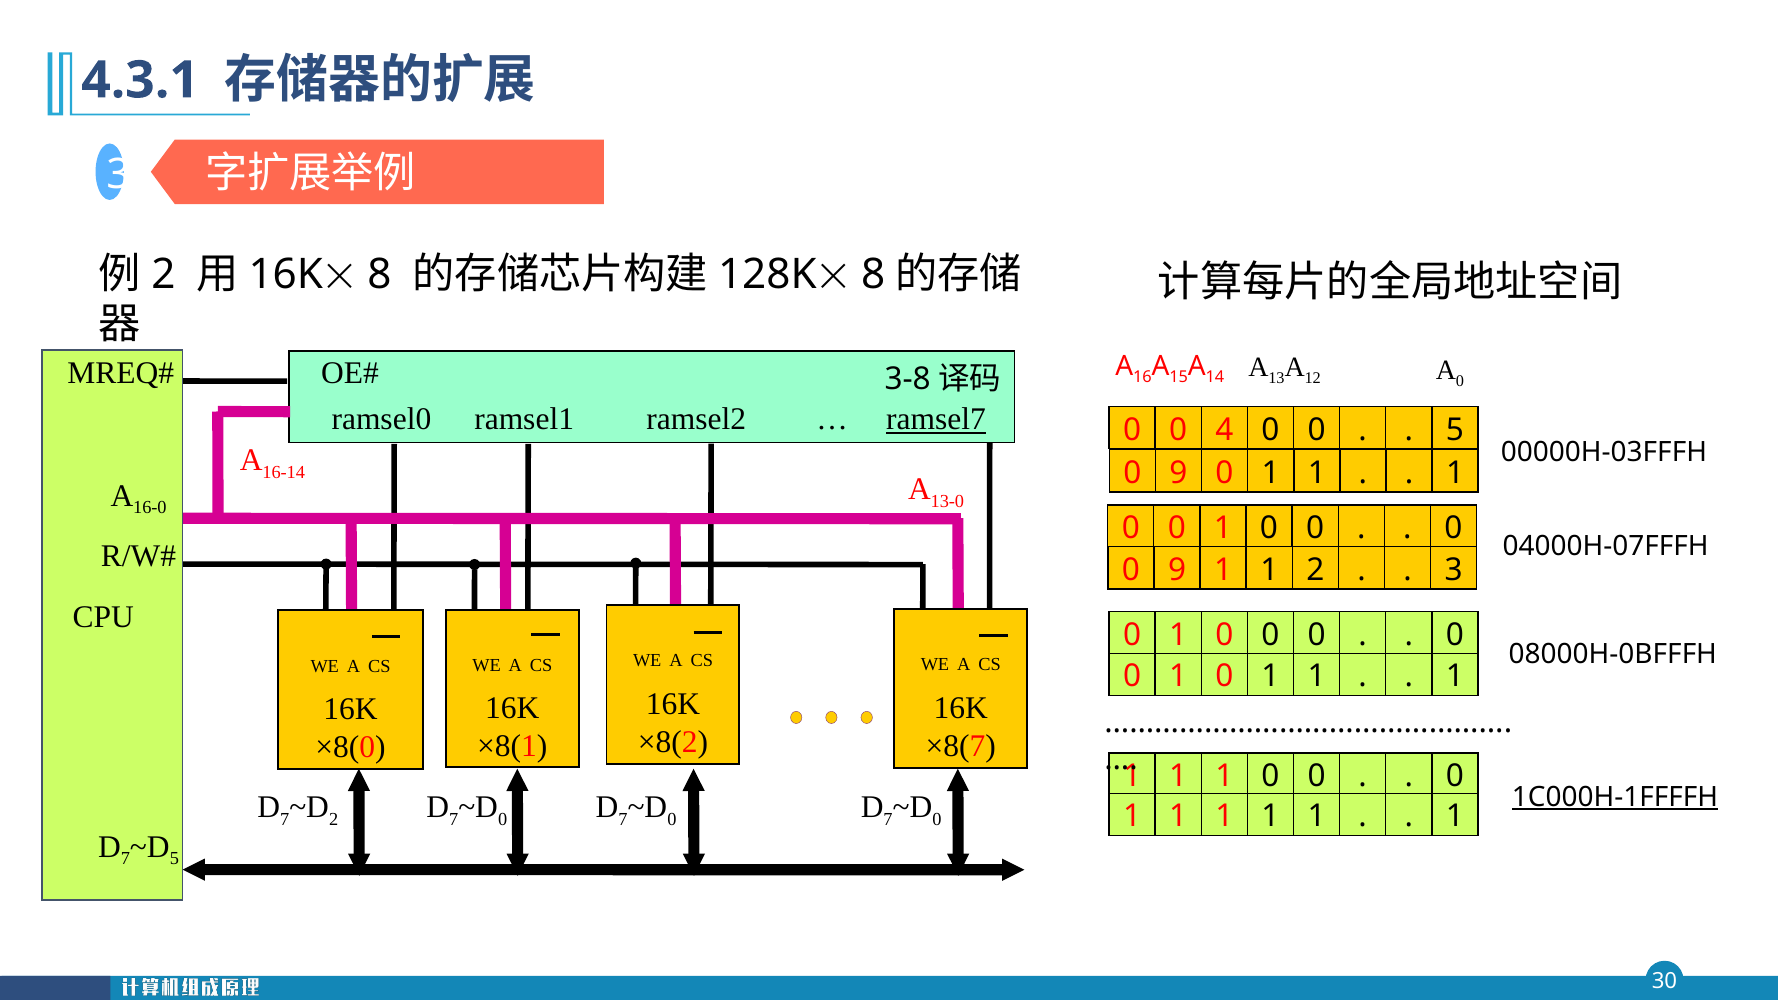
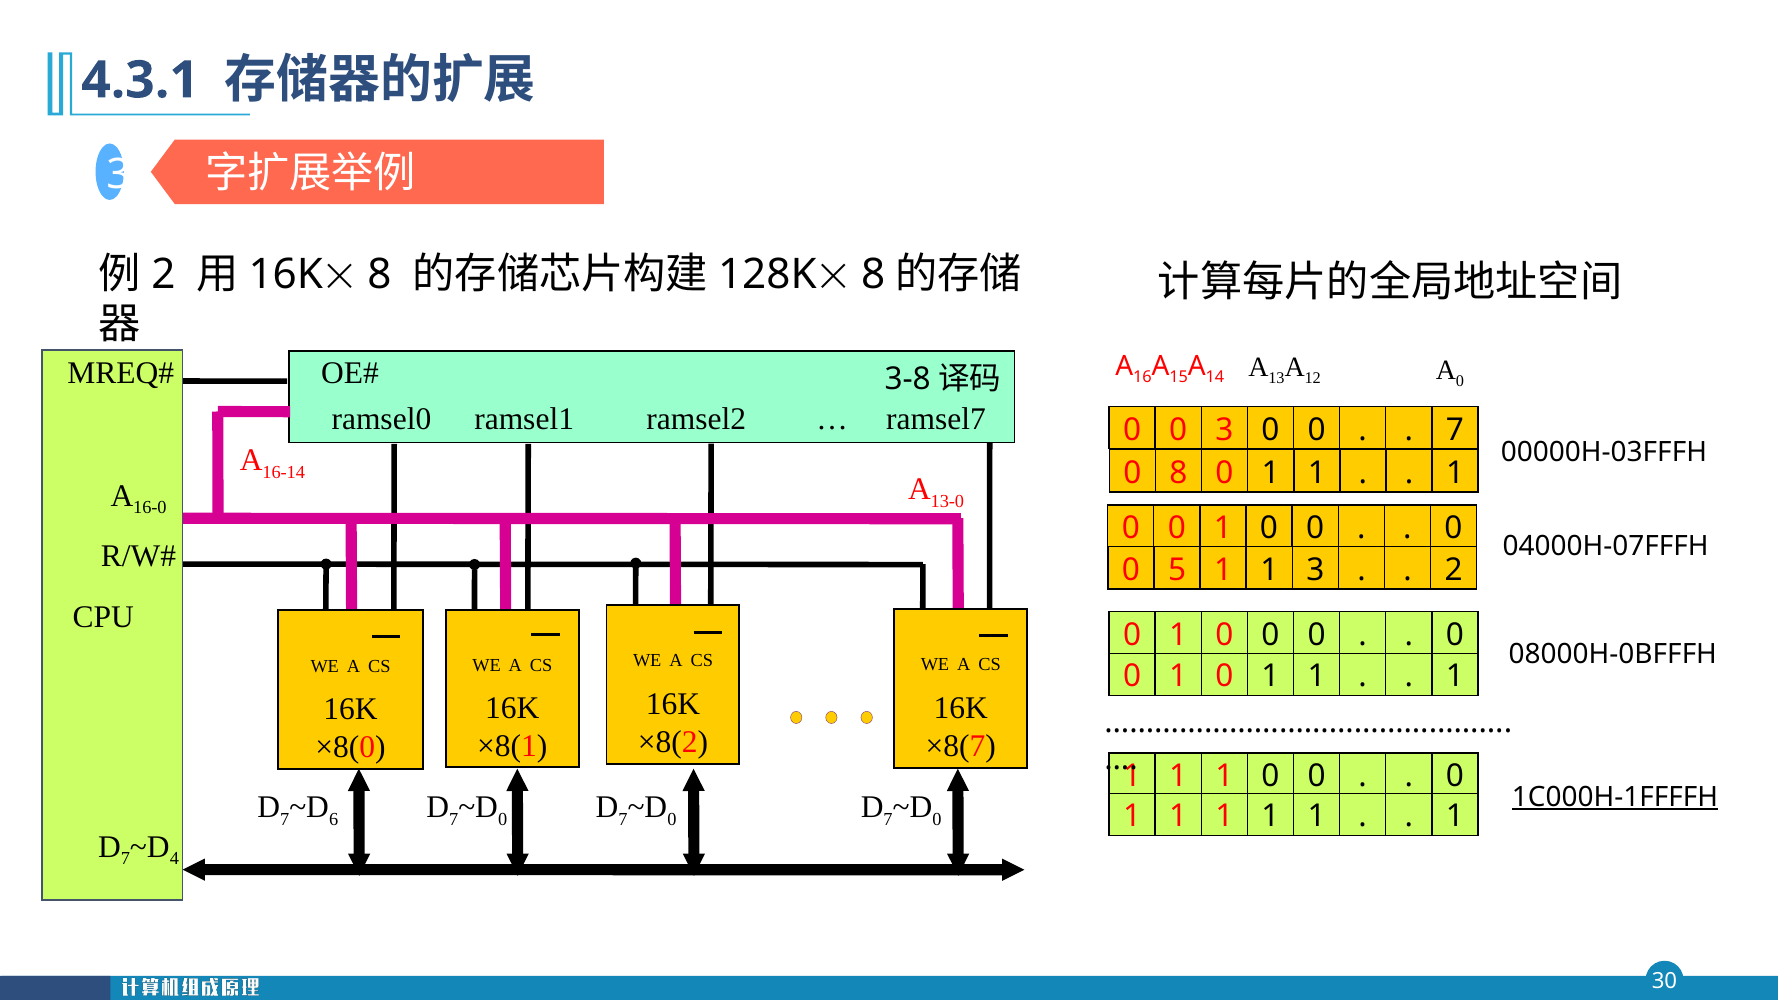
ramsel7 underline: present -> none (936, 419)
0 4: 4 -> 3 (1224, 430)
5: 5 -> 7 (1455, 430)
9: 9 -> 8 (1178, 473)
9: 9 -> 5 (1177, 570)
1 2: 2 -> 3 (1315, 570)
3: 3 -> 2 (1454, 570)
2: 2 -> 6 (334, 819)
5: 5 -> 4 (174, 859)
